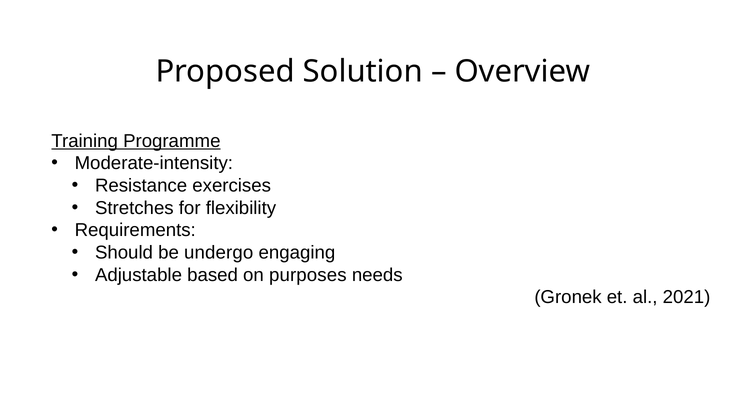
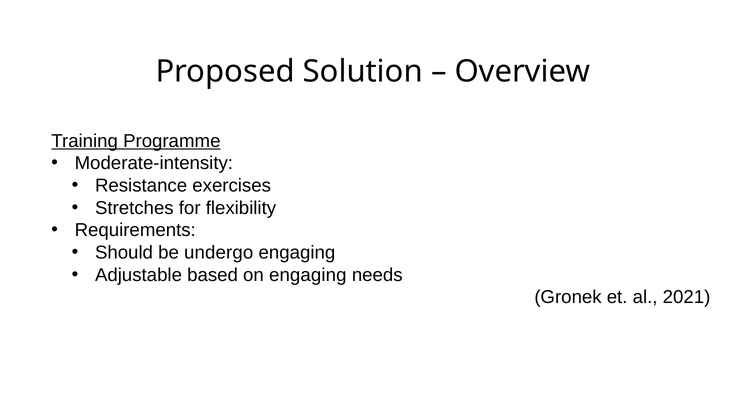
on purposes: purposes -> engaging (308, 275)
